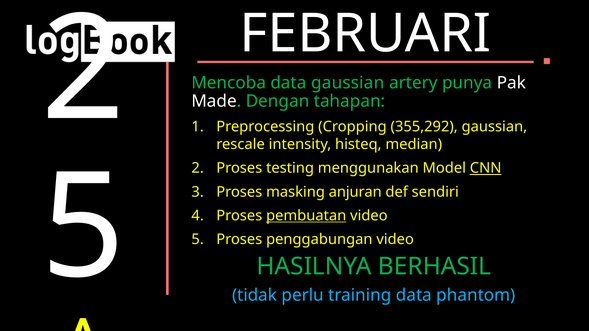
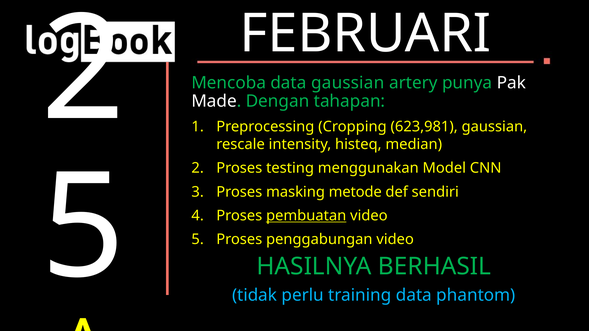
355,292: 355,292 -> 623,981 (424, 127)
CNN underline: present -> none (486, 168)
anjuran: anjuran -> metode (355, 192)
